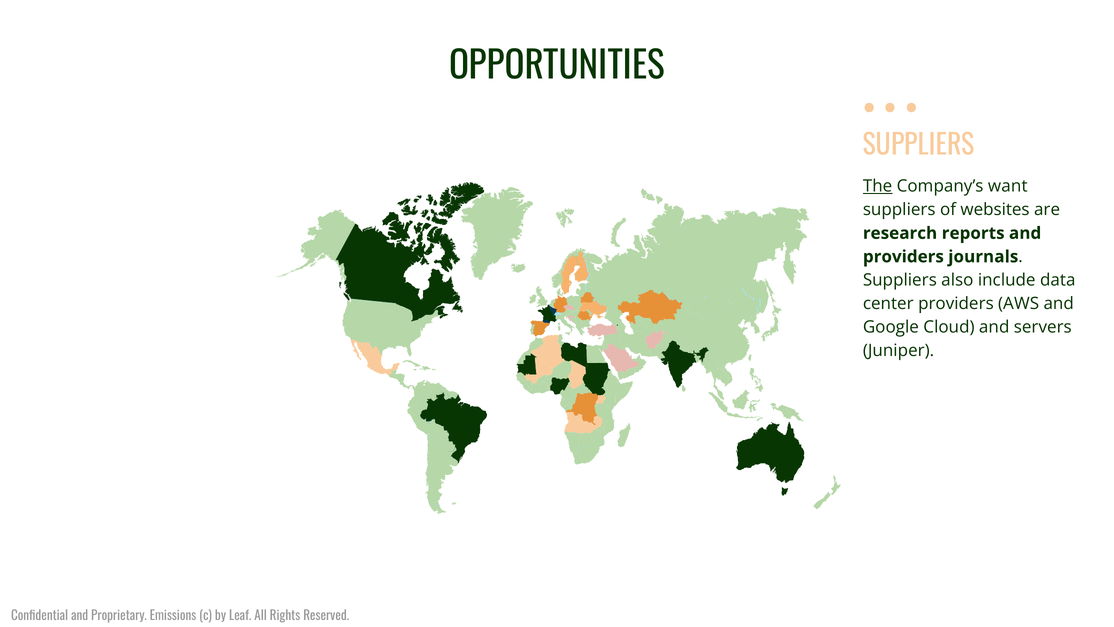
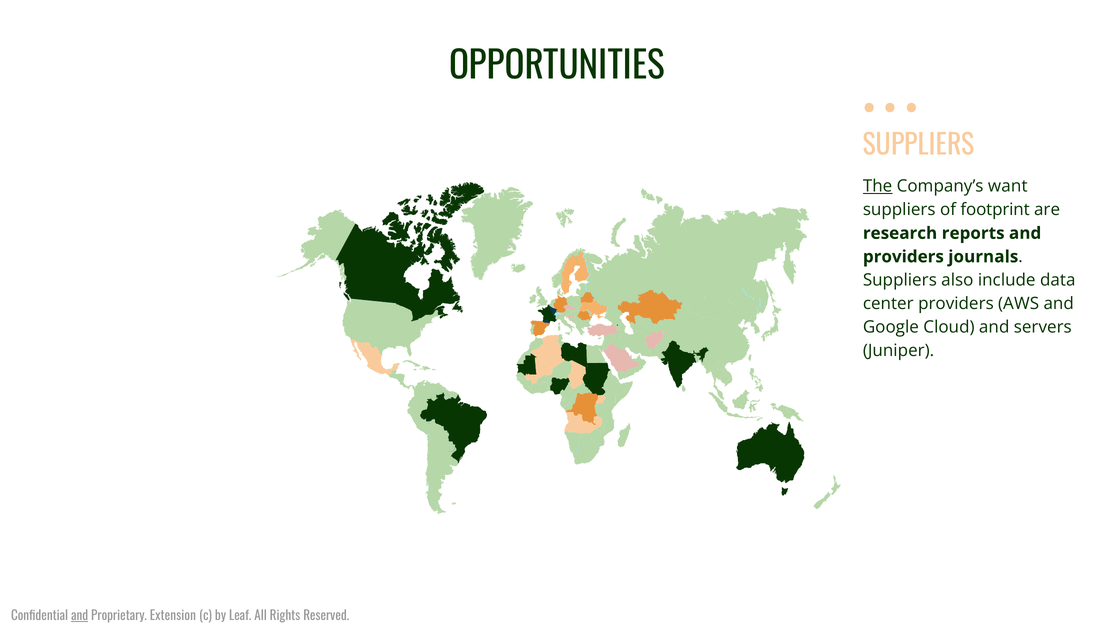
websites: websites -> footprint (995, 210)
and underline: none -> present (80, 615)
Emissions: Emissions -> Extension (173, 615)
